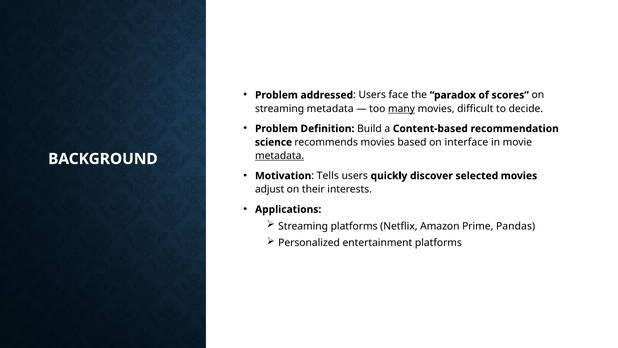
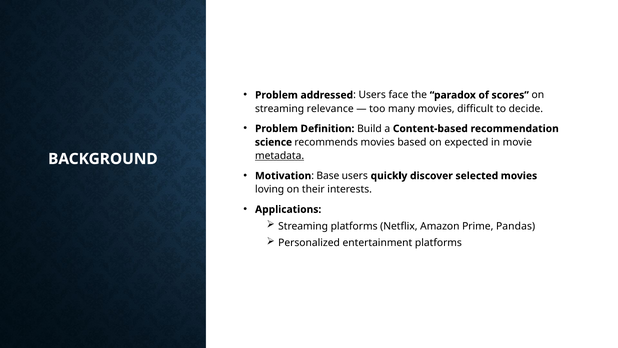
streaming metadata: metadata -> relevance (330, 109)
many underline: present -> none (402, 109)
interface: interface -> expected (466, 142)
Tells: Tells -> Base (328, 176)
adjust: adjust -> loving (270, 189)
